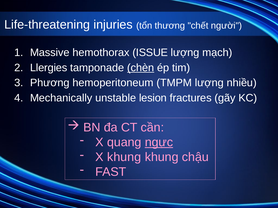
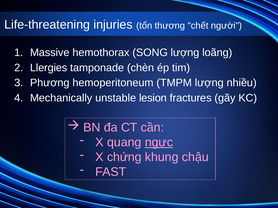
ISSUE: ISSUE -> SONG (150, 53)
mạch: mạch -> loãng (217, 53)
chèn underline: present -> none (141, 68)
X khung: khung -> chứng (124, 157)
